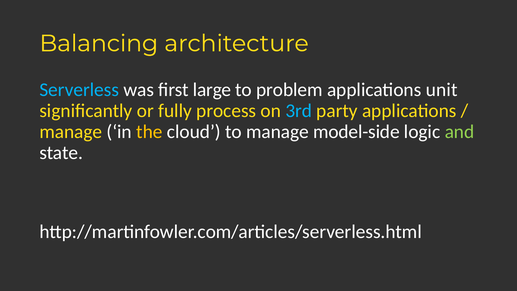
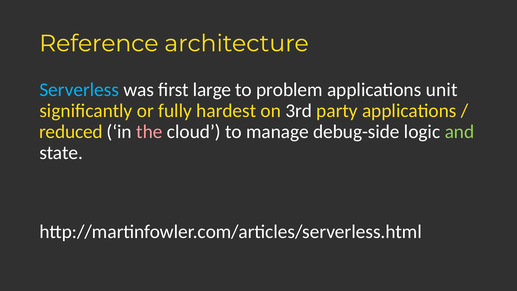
Balancing: Balancing -> Reference (99, 43)
process: process -> hardest (226, 111)
3rd colour: light blue -> white (299, 111)
manage: manage -> reduced (71, 132)
the colour: yellow -> pink (149, 132)
model-side: model-side -> debug-side (356, 132)
